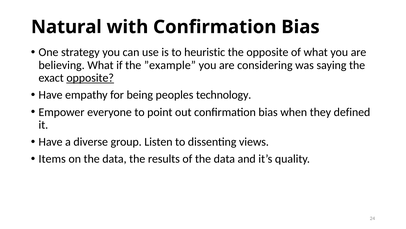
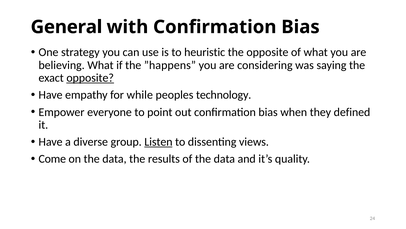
Natural: Natural -> General (66, 27)
”example: ”example -> ”happens (170, 65)
being: being -> while (140, 95)
Listen underline: none -> present (158, 142)
Items: Items -> Come (52, 159)
